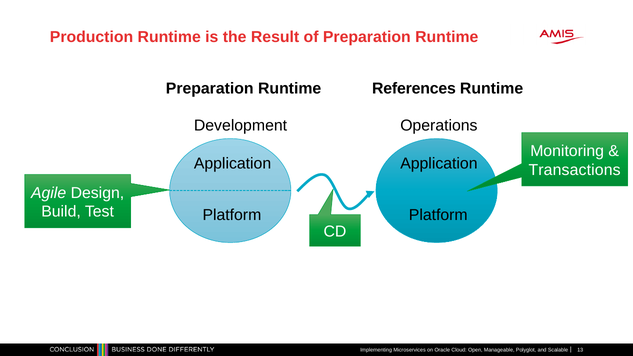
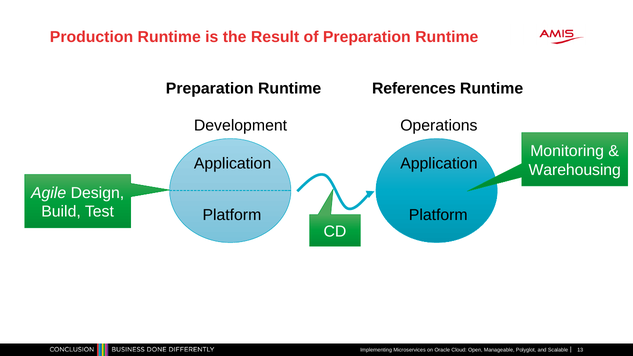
Transactions: Transactions -> Warehousing (575, 170)
